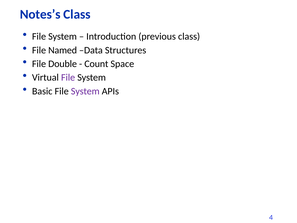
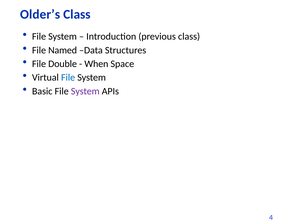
Notes’s: Notes’s -> Older’s (40, 14)
Count: Count -> When (96, 64)
File colour: purple -> blue (68, 77)
